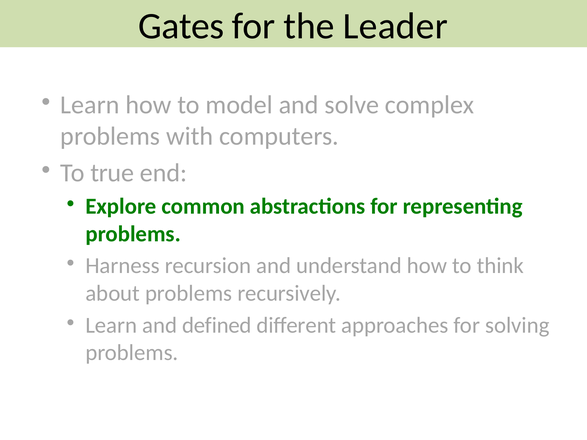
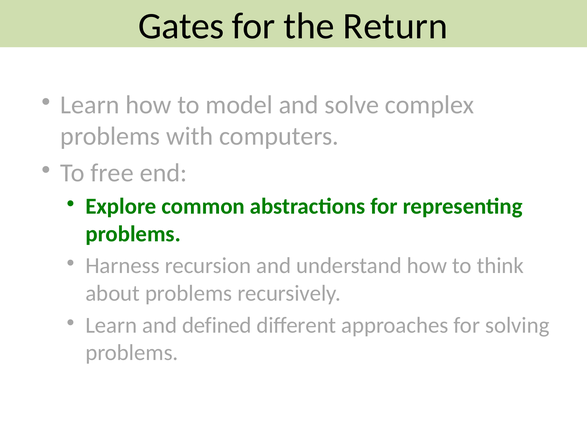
Leader: Leader -> Return (395, 26)
true: true -> free (112, 173)
